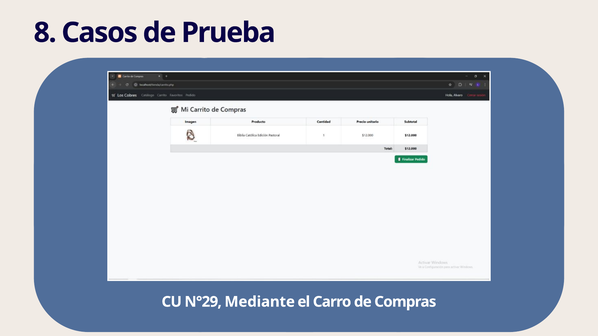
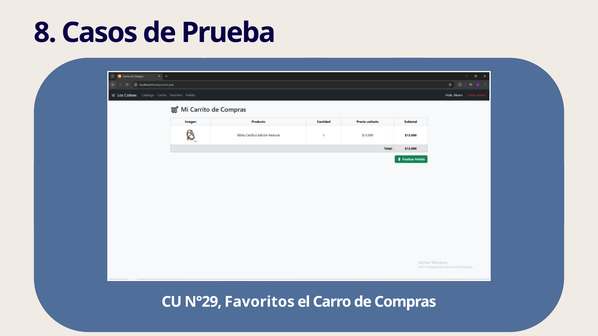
Mediante: Mediante -> Favoritos (260, 302)
